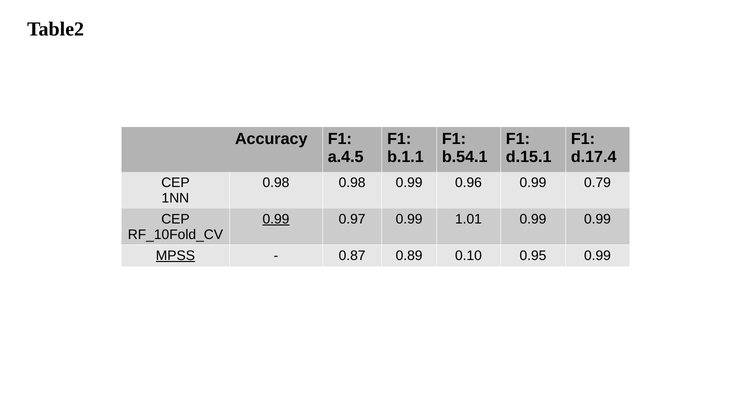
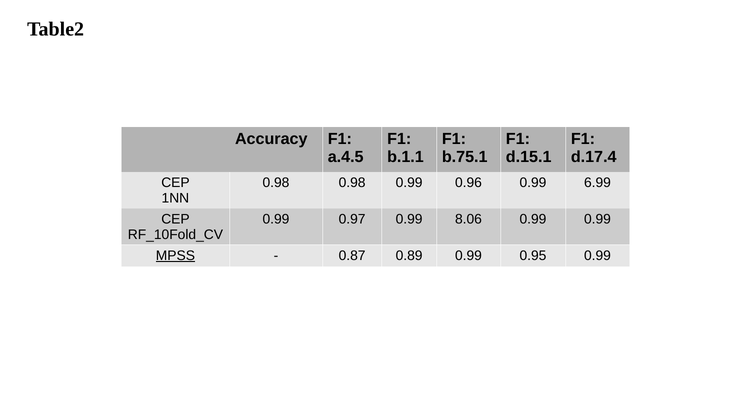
b.54.1: b.54.1 -> b.75.1 (465, 157)
0.79: 0.79 -> 6.99 (597, 183)
0.99 underline: present -> none (276, 219)
1.01: 1.01 -> 8.06 (468, 219)
0.89 0.10: 0.10 -> 0.99 (468, 256)
